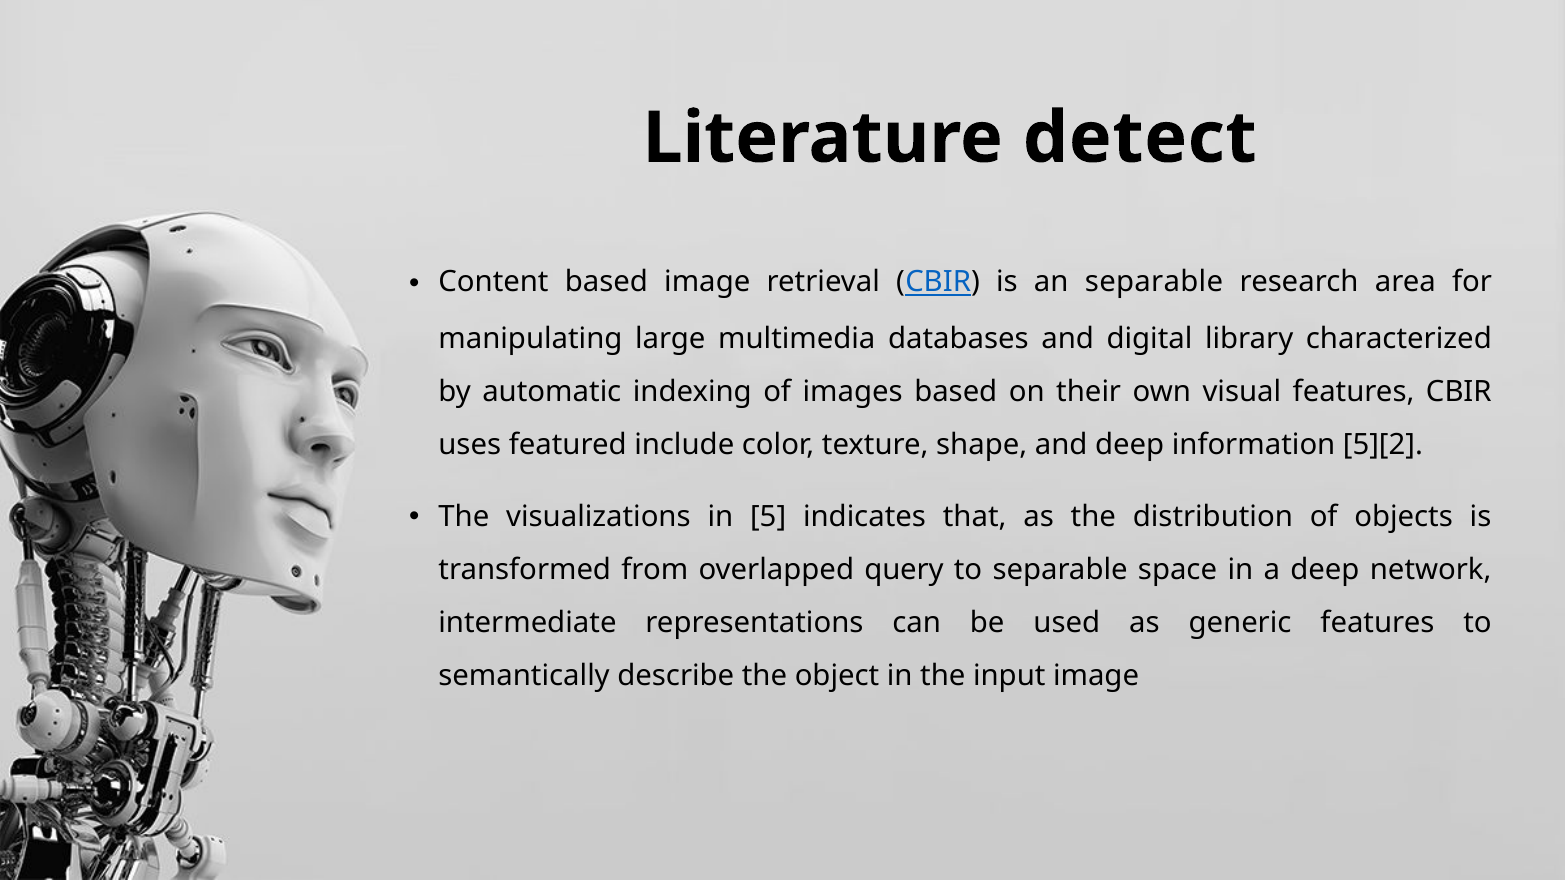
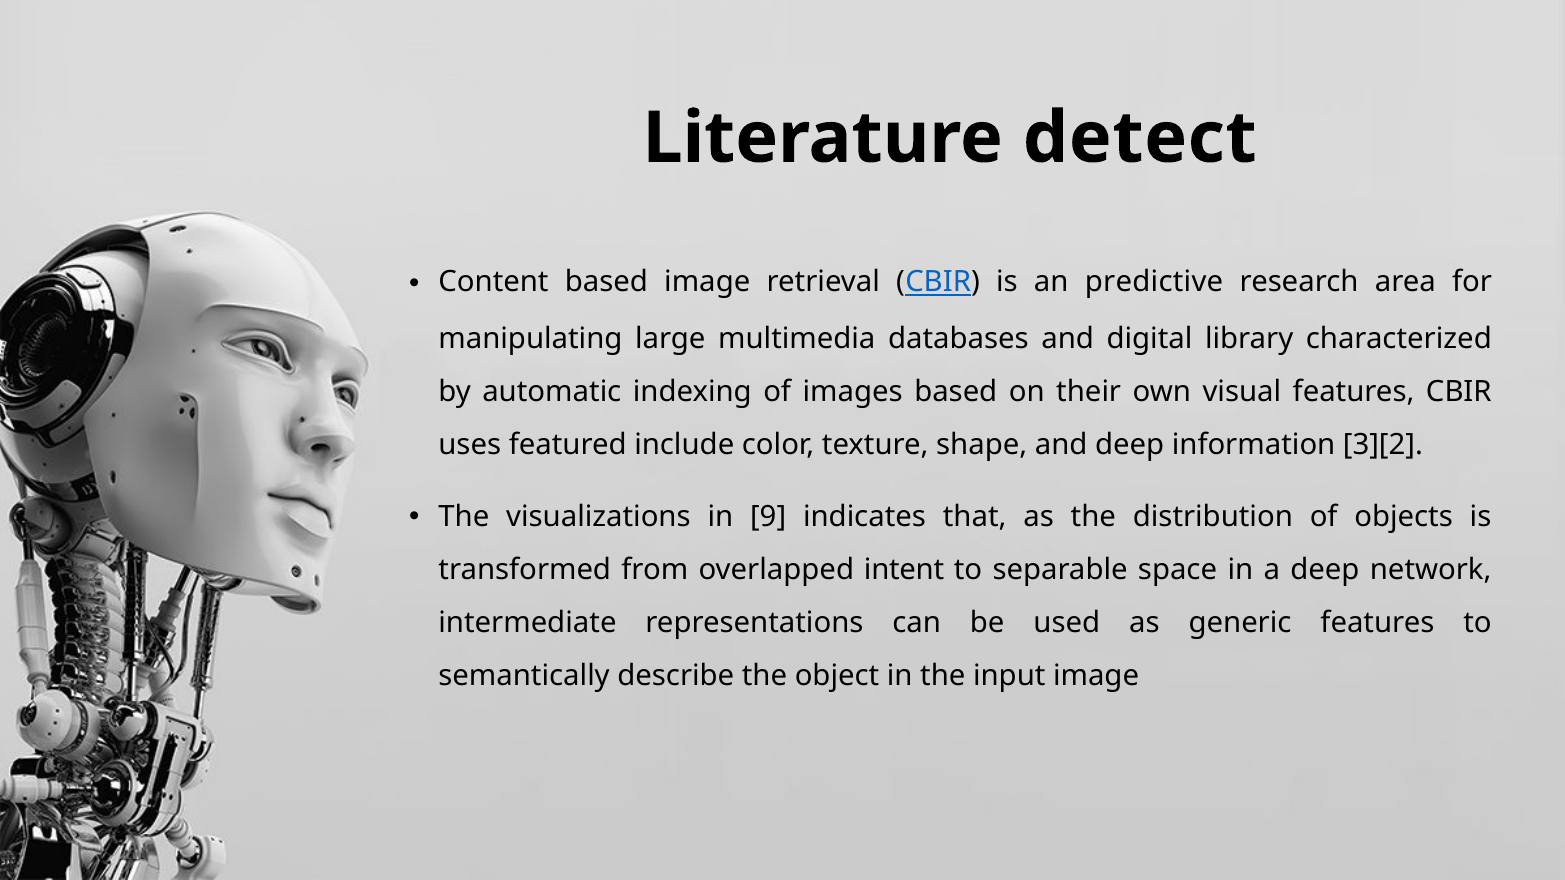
an separable: separable -> predictive (1154, 282)
5][2: 5][2 -> 3][2 (1383, 445)
5: 5 -> 9 (768, 517)
query: query -> intent (904, 570)
